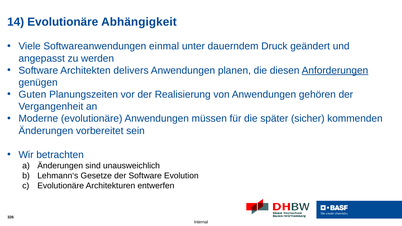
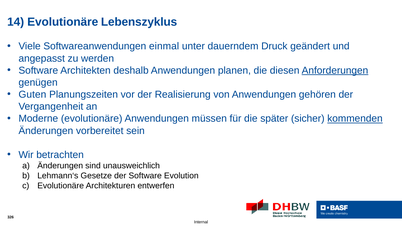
Abhängigkeit: Abhängigkeit -> Lebenszyklus (139, 22)
delivers: delivers -> deshalb (131, 70)
kommenden underline: none -> present (355, 119)
